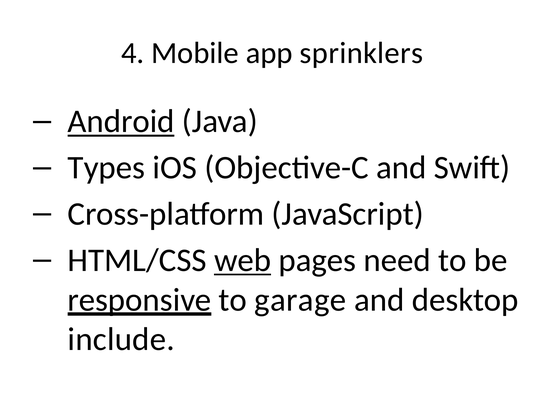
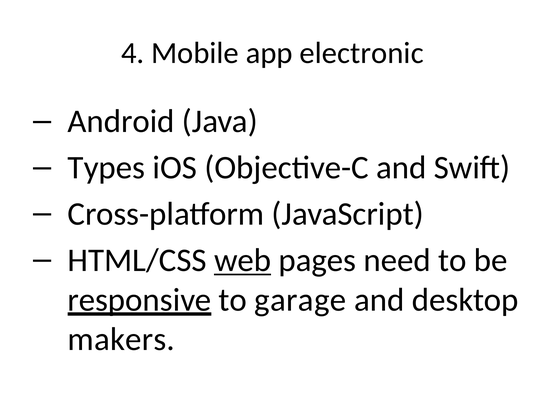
sprinklers: sprinklers -> electronic (362, 53)
Android underline: present -> none (121, 121)
include: include -> makers (121, 339)
